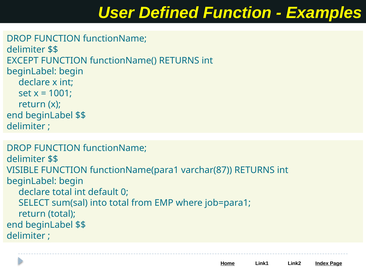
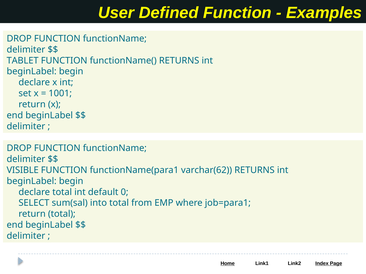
EXCEPT: EXCEPT -> TABLET (23, 61)
varchar(87: varchar(87 -> varchar(62 (207, 170)
